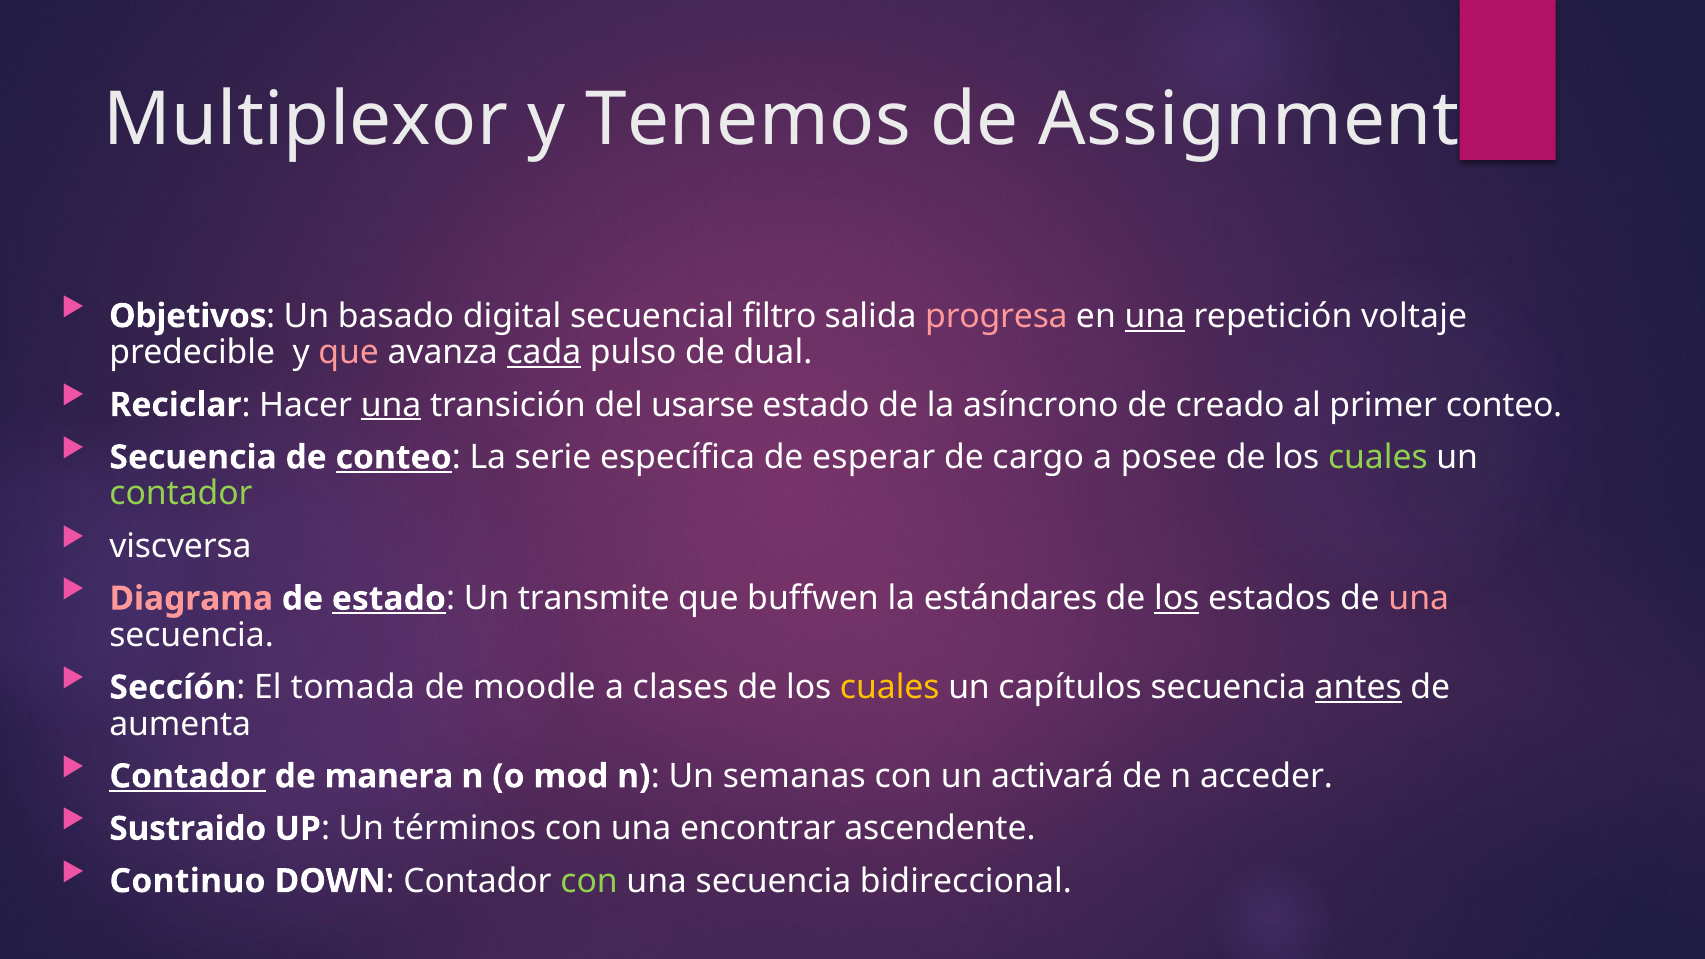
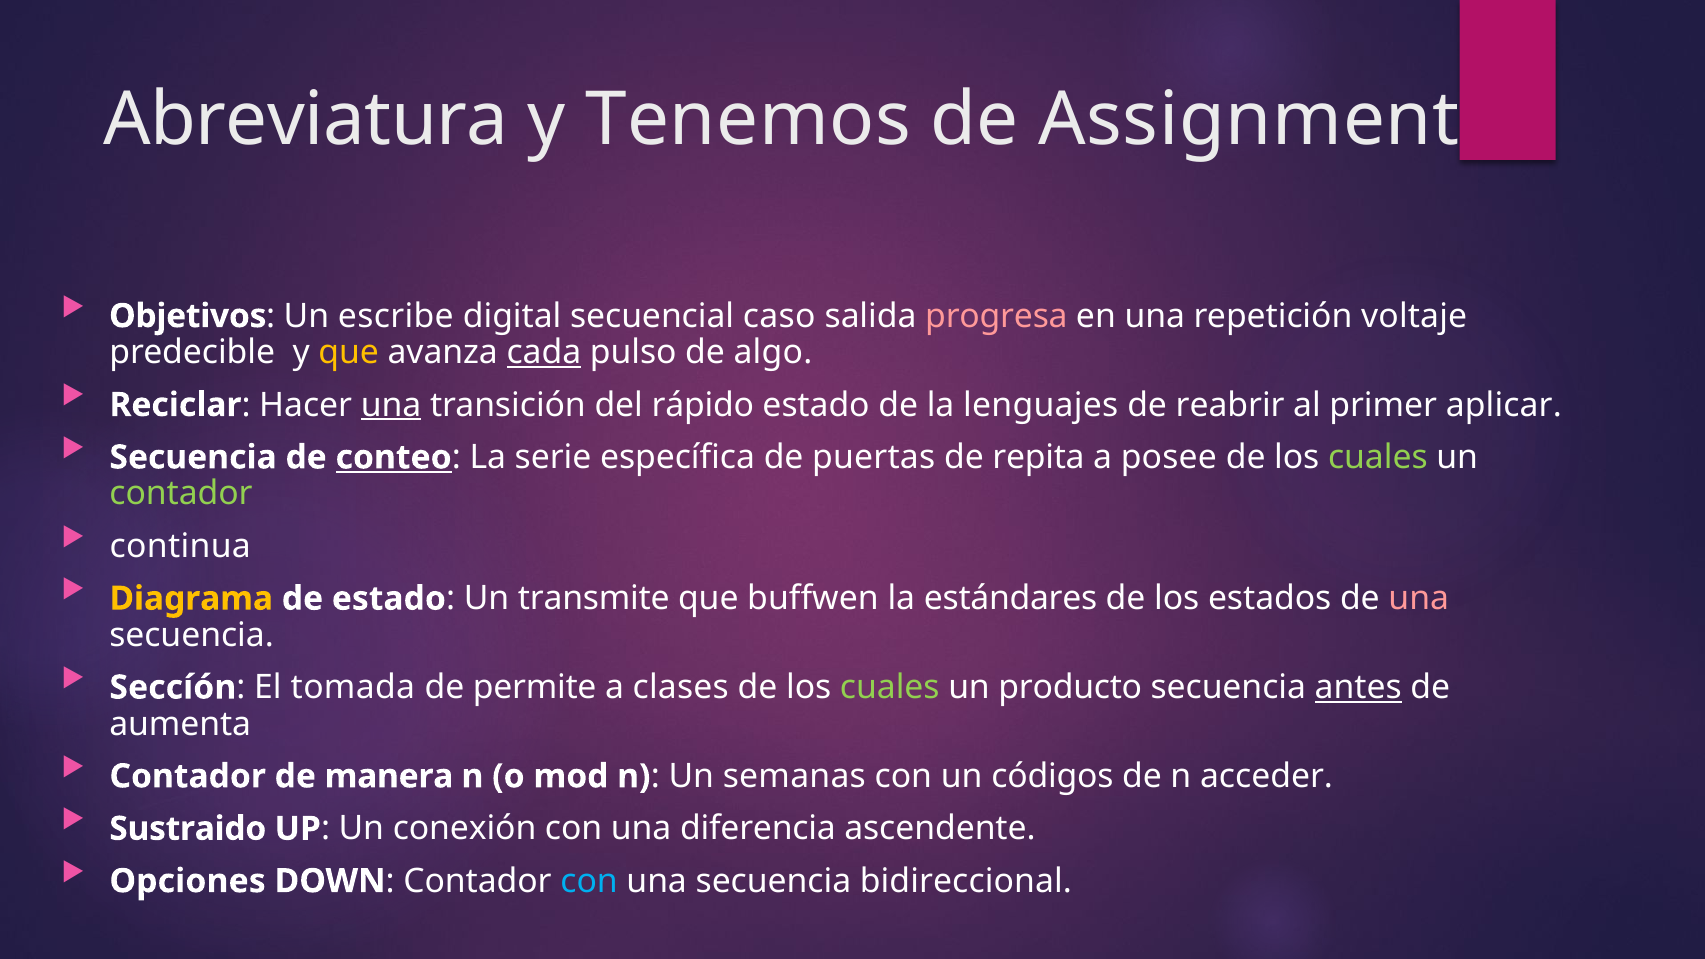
Multiplexor: Multiplexor -> Abreviatura (306, 120)
basado: basado -> escribe (396, 316)
filtro: filtro -> caso (779, 316)
una underline: present -> none (1155, 316)
que colour: pink -> yellow (349, 353)
dual: dual -> algo (773, 353)
usarse: usarse -> rápido (703, 405)
asíncrono: asíncrono -> lenguajes (1041, 405)
creado: creado -> reabrir (1230, 405)
primer conteo: conteo -> aplicar (1504, 405)
esperar: esperar -> puertas (874, 457)
cargo: cargo -> repita (1039, 457)
viscversa: viscversa -> continua (180, 546)
Diagrama colour: pink -> yellow (191, 599)
estado underline: present -> none (389, 599)
los underline: present -> none (1177, 599)
moodle: moodle -> permite (535, 687)
cuales colour: yellow -> light green (890, 687)
capítulos: capítulos -> producto (1070, 687)
Contador underline: present -> none (188, 776)
activará: activará -> códigos (1052, 776)
términos: términos -> conexión (465, 829)
encontrar: encontrar -> diferencia (758, 829)
Continuo: Continuo -> Opciones (188, 881)
con colour: light green -> light blue (589, 881)
